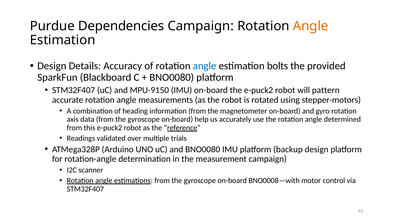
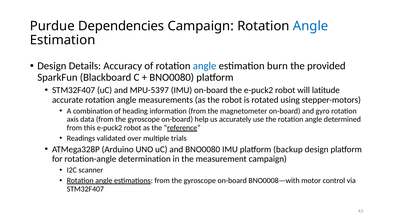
Angle colour: orange -> blue (311, 26)
bolts: bolts -> burn (277, 66)
MPU-9150: MPU-9150 -> MPU-5397 (149, 90)
pattern: pattern -> latitude (326, 90)
